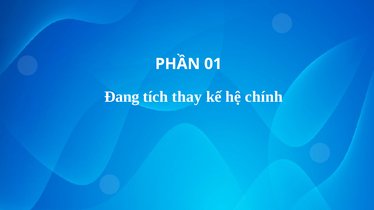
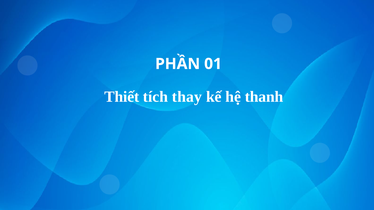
Đang: Đang -> Thiết (122, 97)
chính: chính -> thanh (264, 97)
